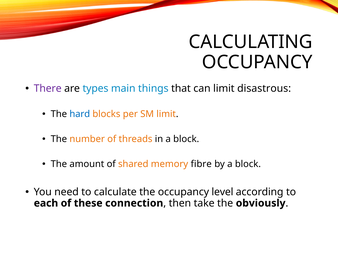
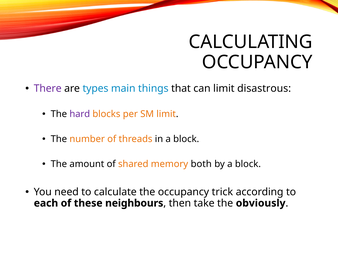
hard colour: blue -> purple (80, 114)
fibre: fibre -> both (201, 164)
level: level -> trick (222, 192)
connection: connection -> neighbours (134, 203)
